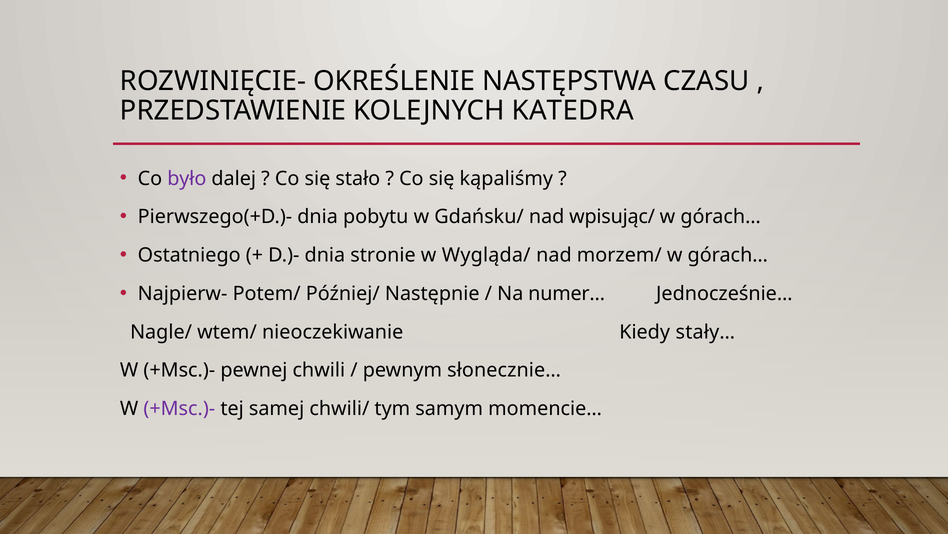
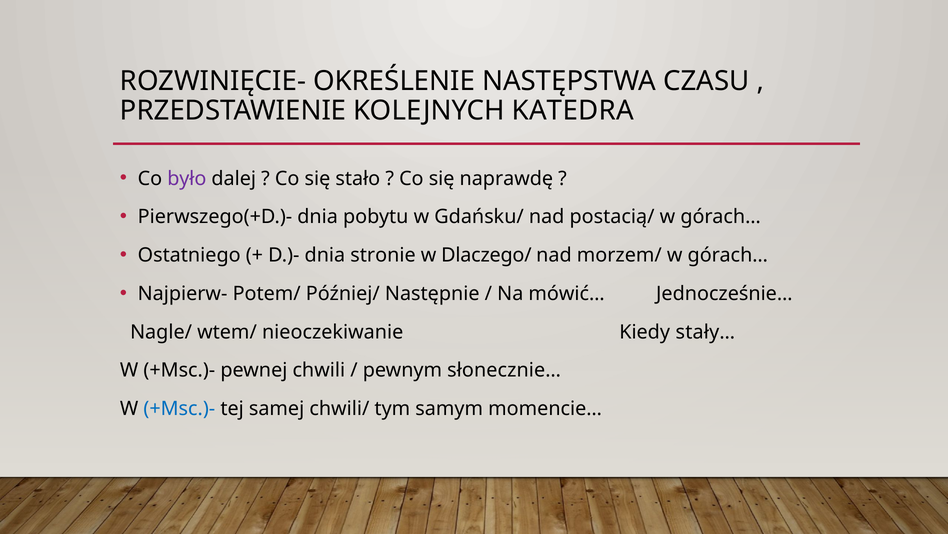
kąpaliśmy: kąpaliśmy -> naprawdę (506, 178)
wpisując/: wpisując/ -> postacią/ (612, 217)
Wygląda/: Wygląda/ -> Dlaczego/ (486, 255)
numer…: numer… -> mówić… (567, 293)
+Msc.)- colour: purple -> blue (179, 408)
